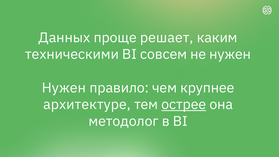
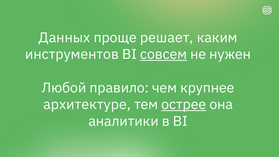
техническими: техническими -> инструментов (72, 54)
совсем underline: none -> present (164, 54)
Нужен: Нужен -> Любой (64, 88)
методолог: методолог -> аналитики (124, 121)
